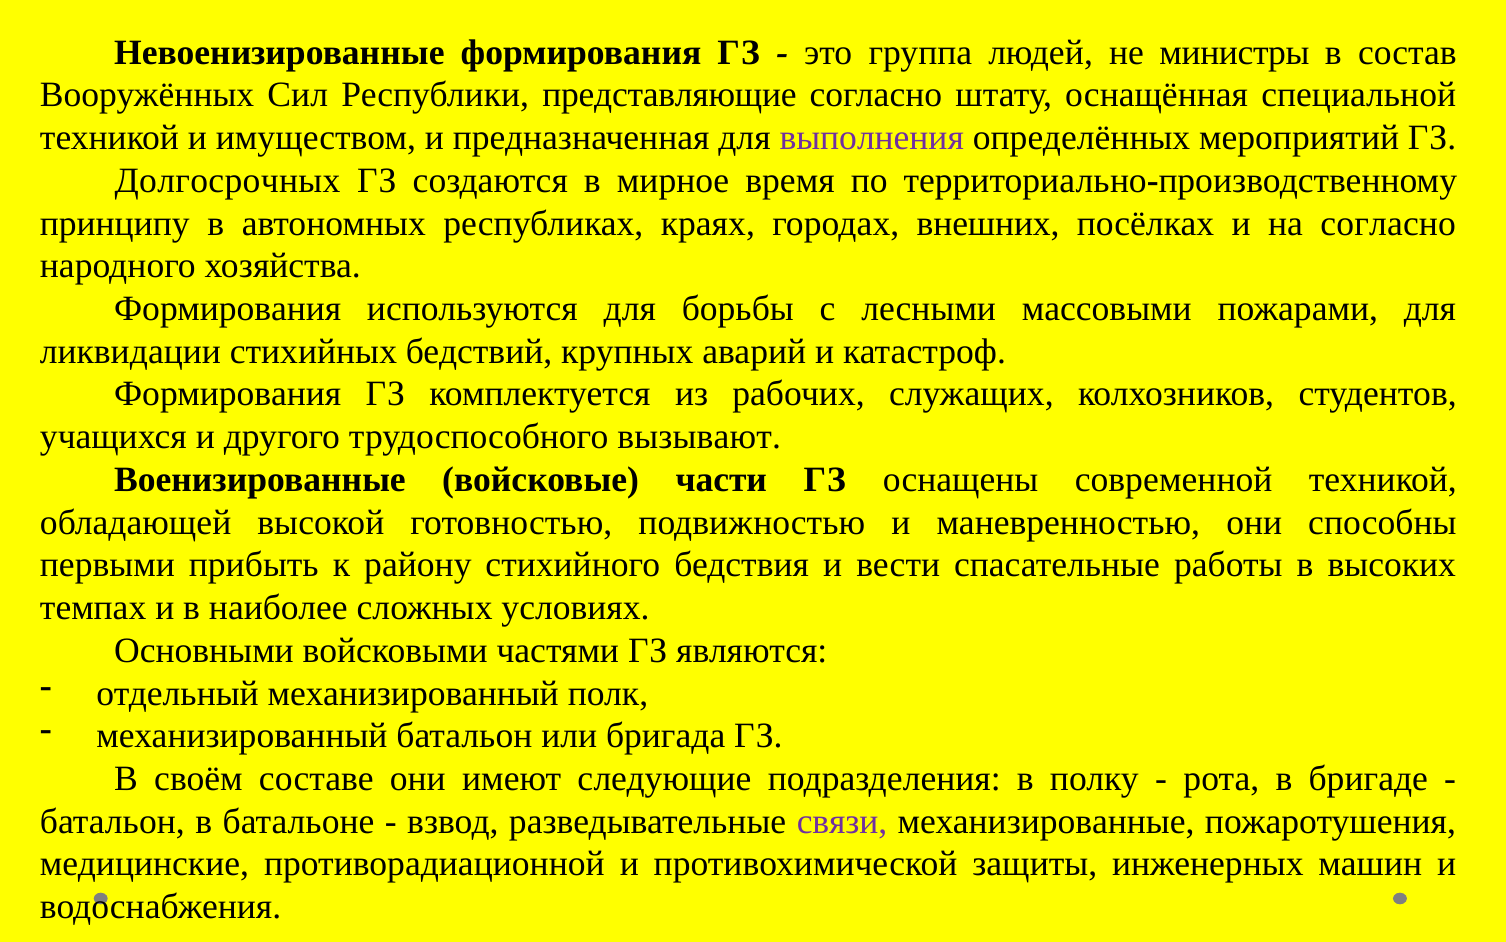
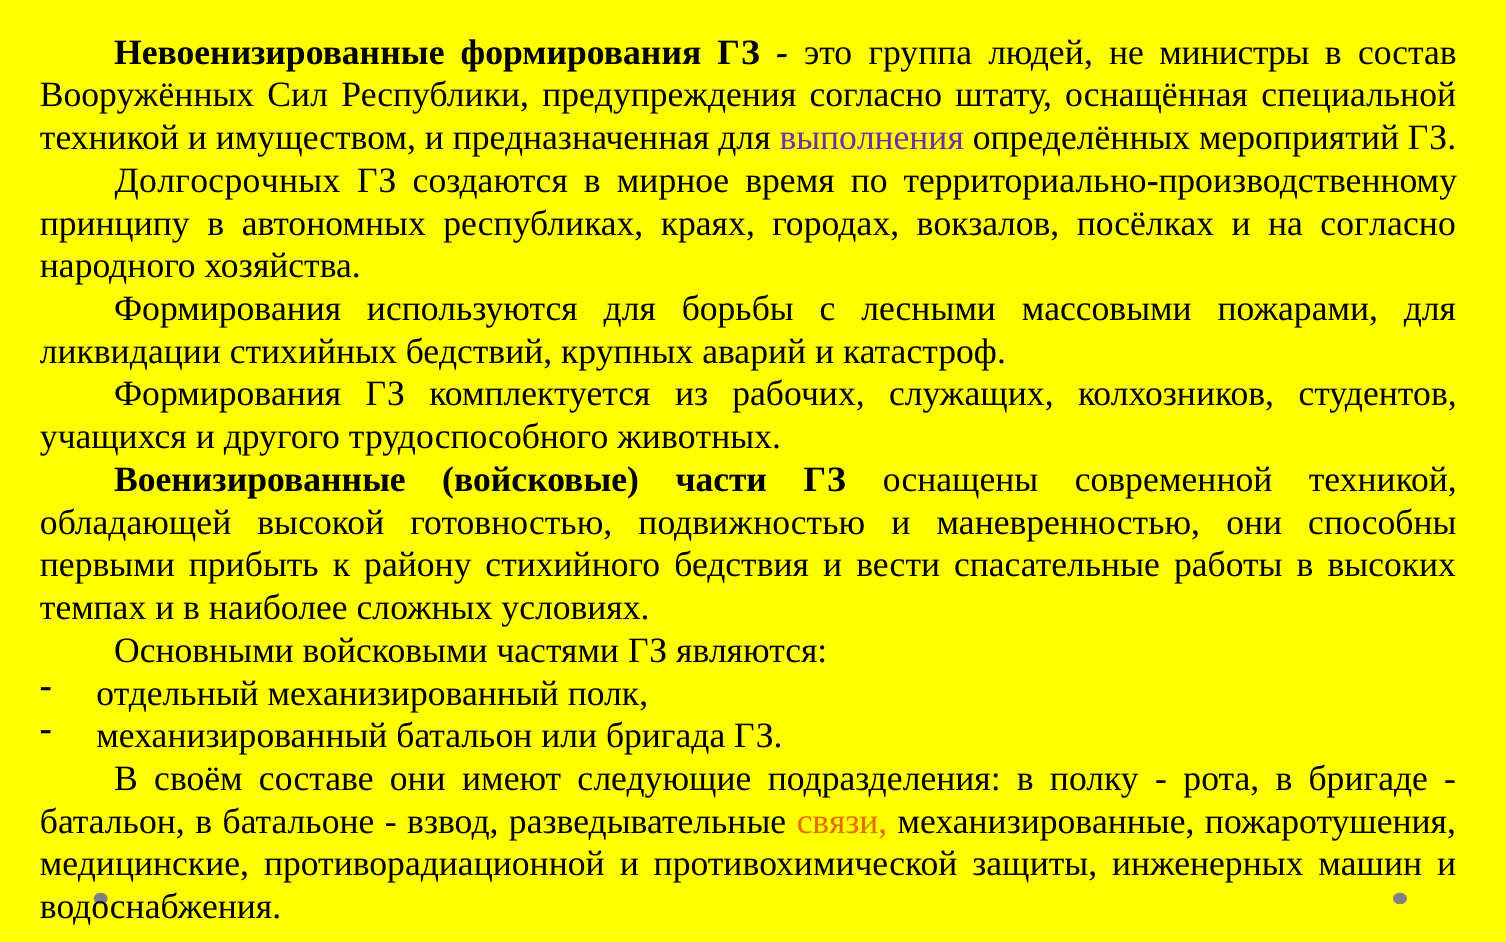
представляющие: представляющие -> предупреждения (669, 95)
внешних: внешних -> вокзалов (988, 223)
вызывают: вызывают -> животных (699, 437)
связи colour: purple -> orange (842, 821)
